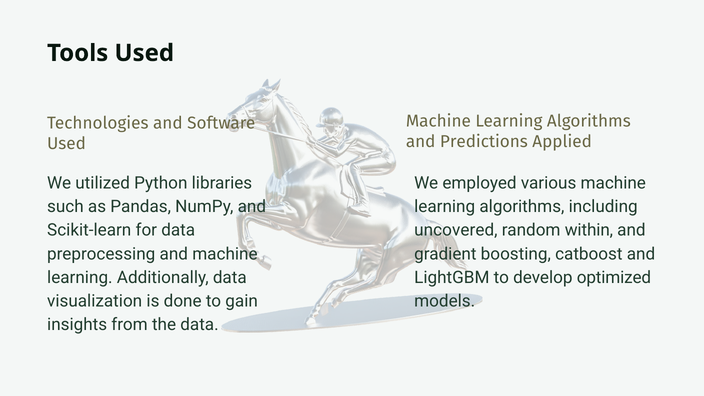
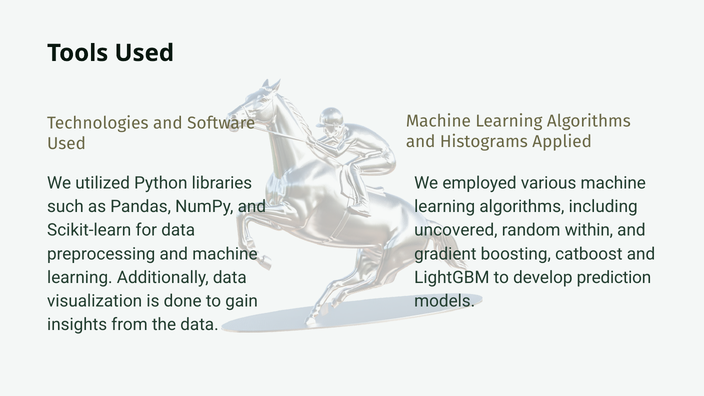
Predictions: Predictions -> Histograms (484, 142)
optimized: optimized -> prediction (614, 278)
